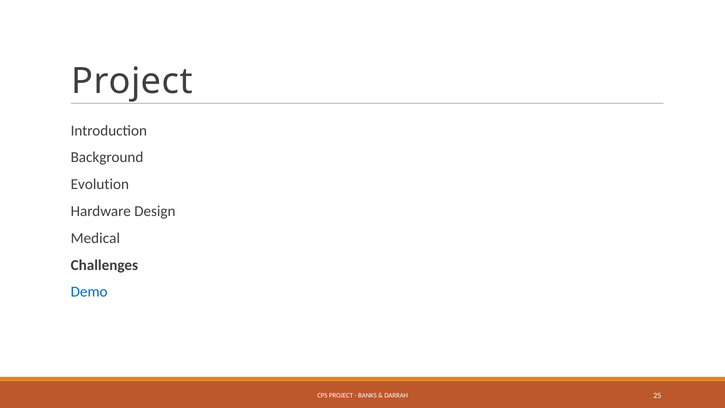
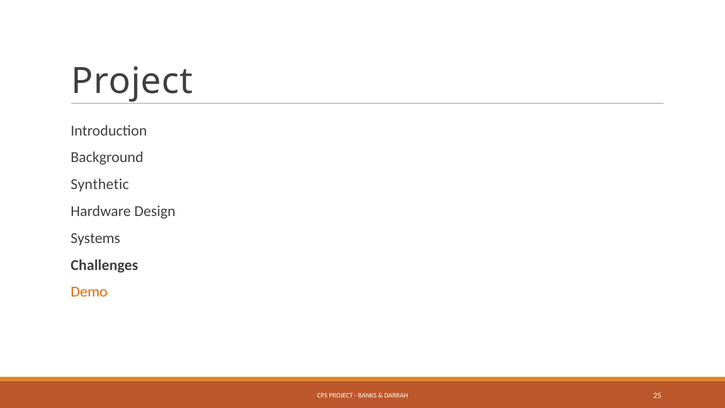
Evolution: Evolution -> Synthetic (100, 184)
Medical: Medical -> Systems (95, 238)
Demo colour: blue -> orange (89, 292)
